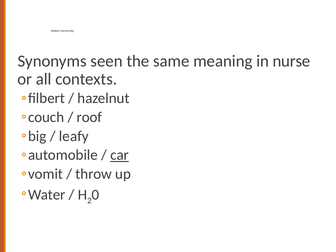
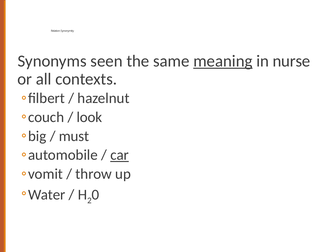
meaning underline: none -> present (223, 61)
roof: roof -> look (89, 117)
leafy: leafy -> must (74, 136)
